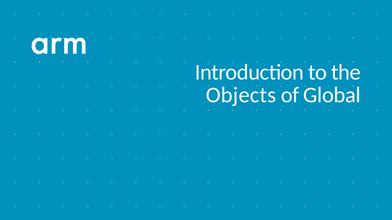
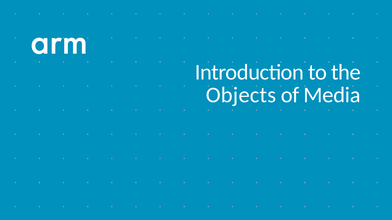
Global: Global -> Media (332, 95)
